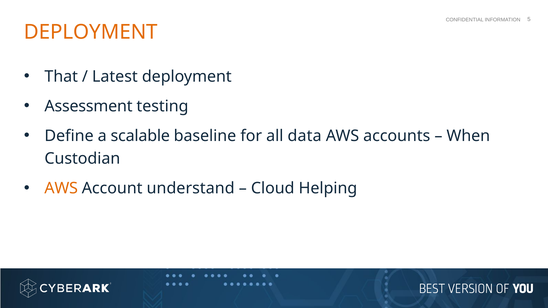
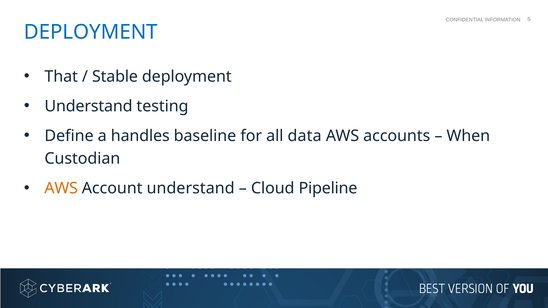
DEPLOYMENT colour: orange -> blue (91, 32)
Latest: Latest -> Stable (115, 77)
Assessment: Assessment -> Understand (89, 106)
scalable: scalable -> handles (140, 136)
Helping: Helping -> Pipeline (328, 189)
